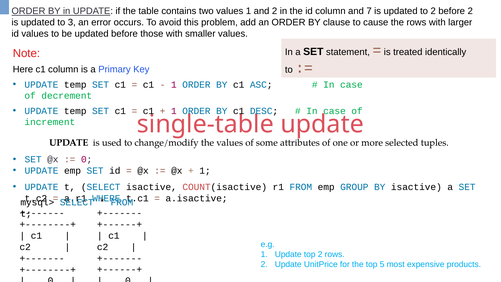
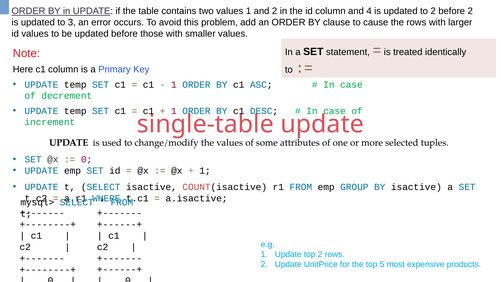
7: 7 -> 4 (369, 11)
